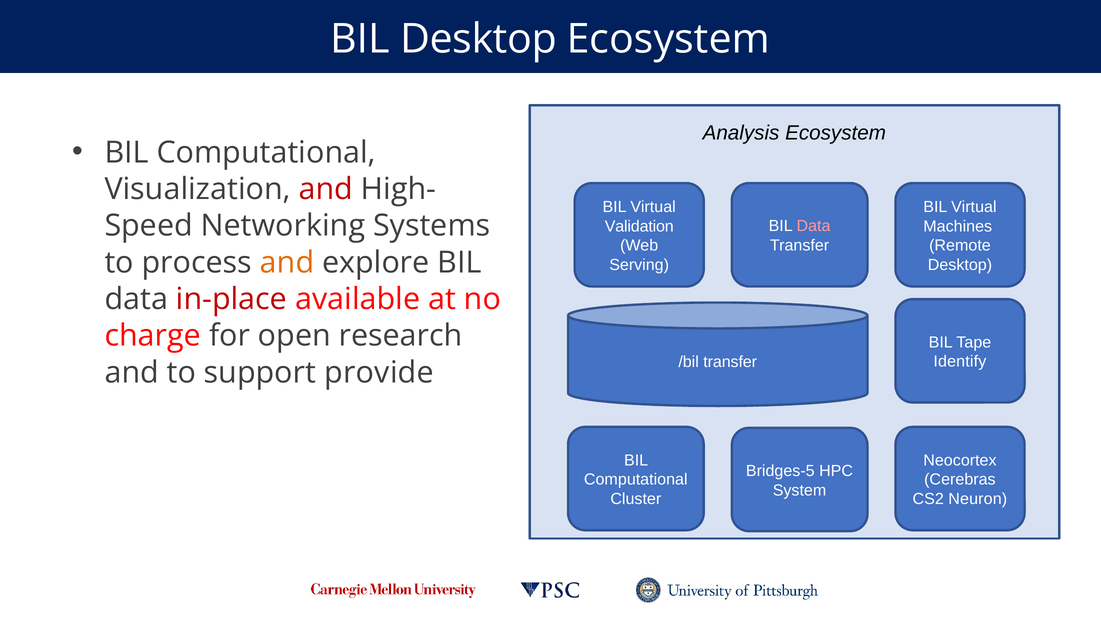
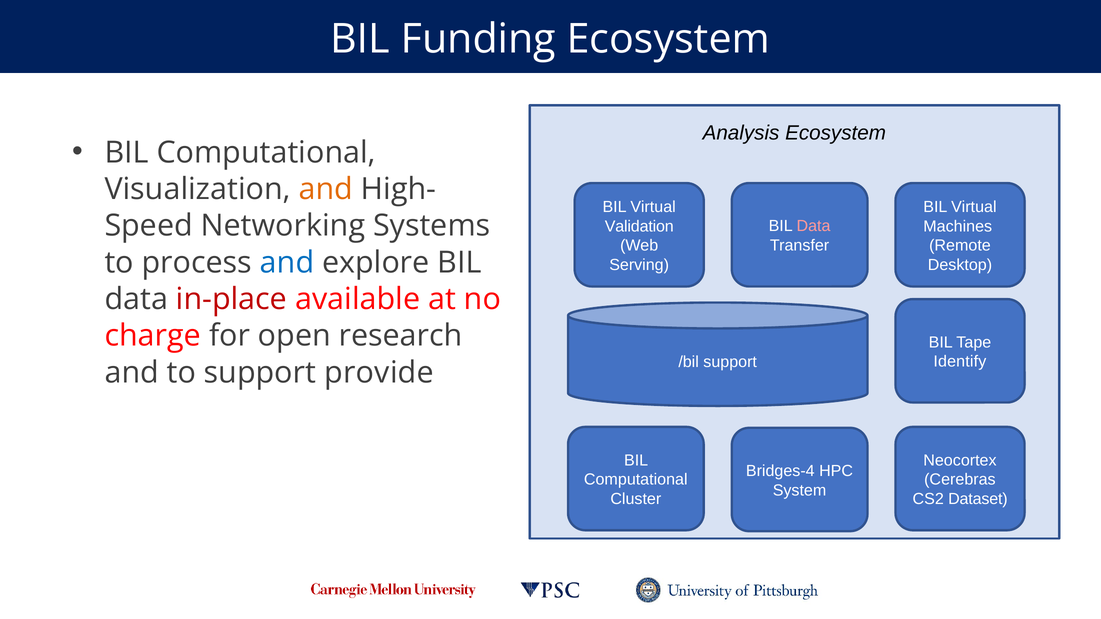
BIL Desktop: Desktop -> Funding (478, 39)
and colour: red -> orange (326, 189)
and colour: orange -> blue (287, 263)
/bil transfer: transfer -> support (730, 362)
Bridges-5: Bridges-5 -> Bridges-4 (780, 471)
Neuron: Neuron -> Dataset (978, 499)
